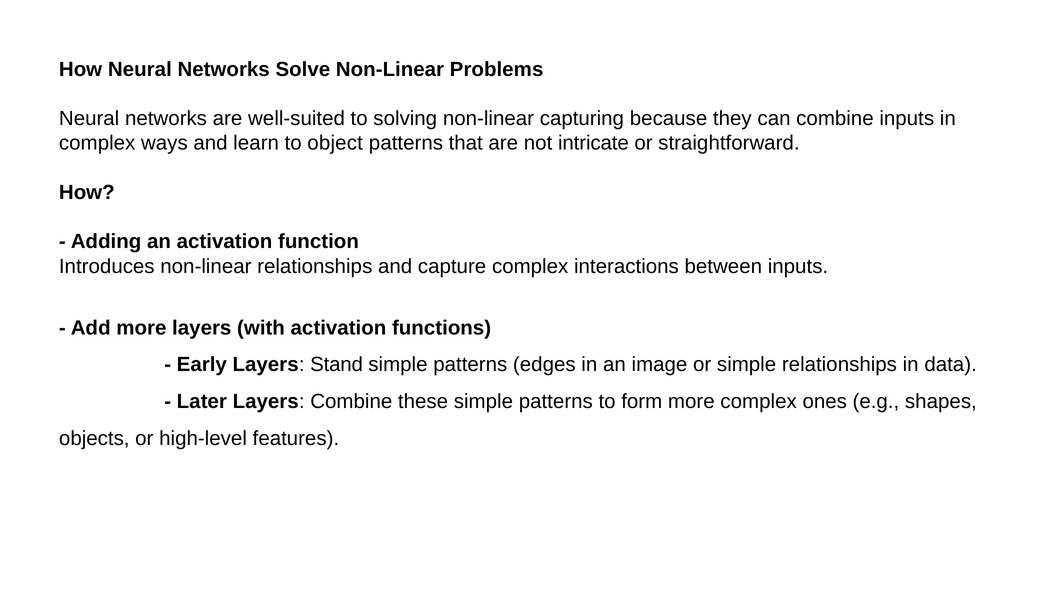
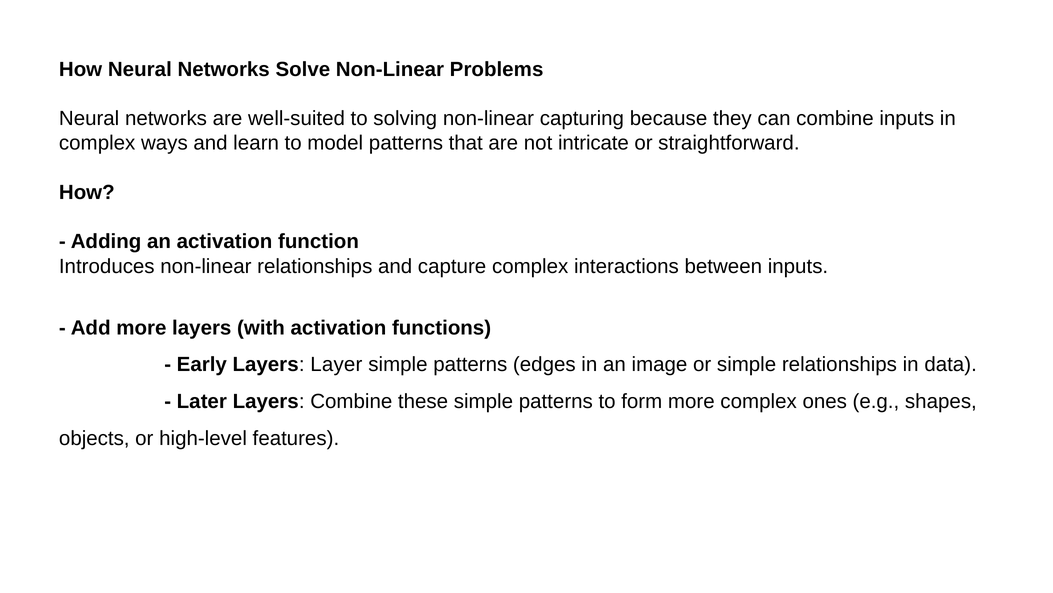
object: object -> model (335, 143)
Stand: Stand -> Layer (336, 364)
